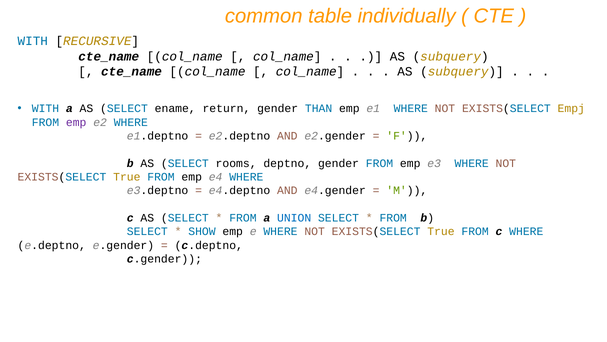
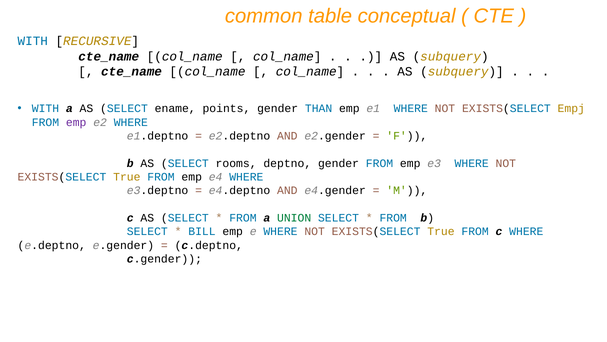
individually: individually -> conceptual (407, 16)
return: return -> points (226, 108)
UNION colour: blue -> green (294, 218)
SHOW: SHOW -> BILL (202, 231)
